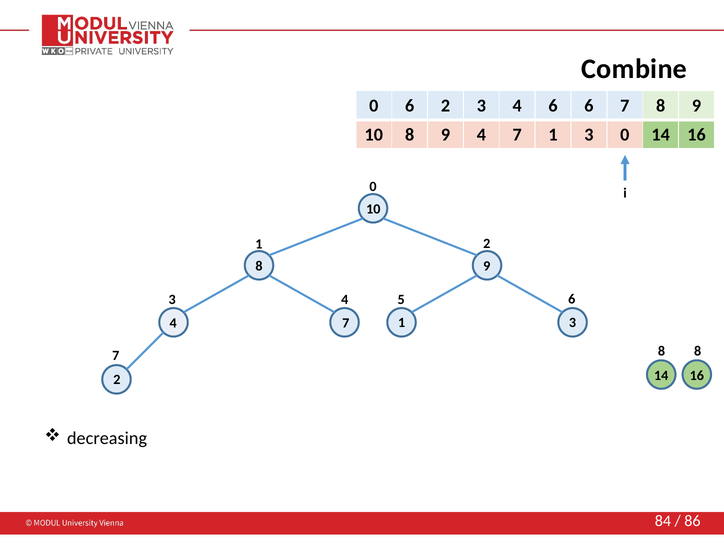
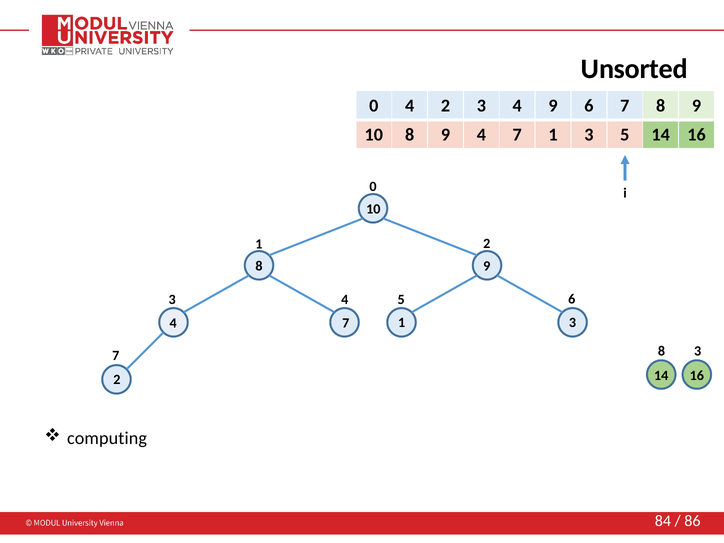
Combine: Combine -> Unsorted (634, 69)
0 6: 6 -> 4 (410, 106)
4 6: 6 -> 9 (553, 106)
3 0: 0 -> 5 (625, 135)
8 8: 8 -> 3 (698, 351)
decreasing: decreasing -> computing (107, 438)
